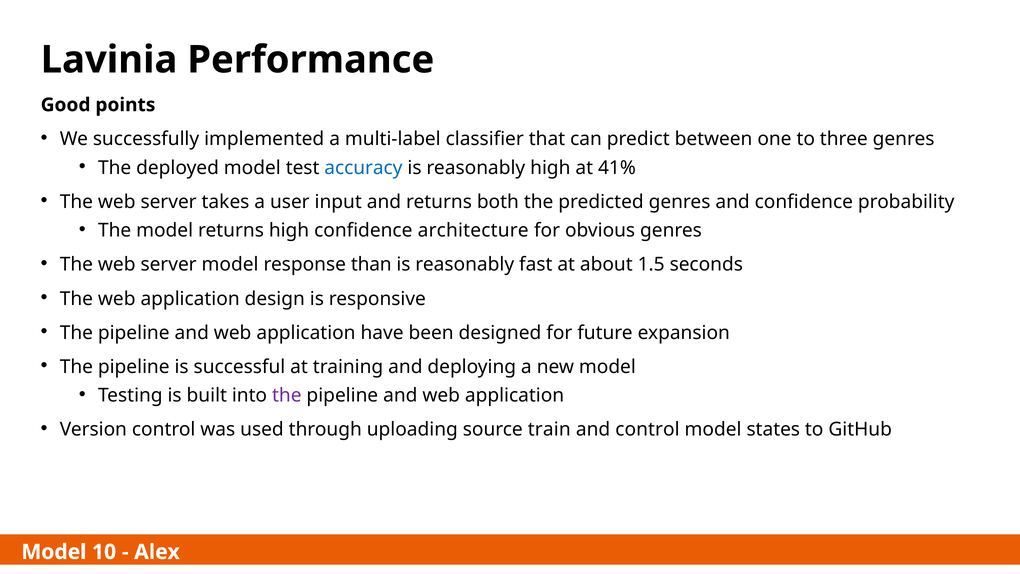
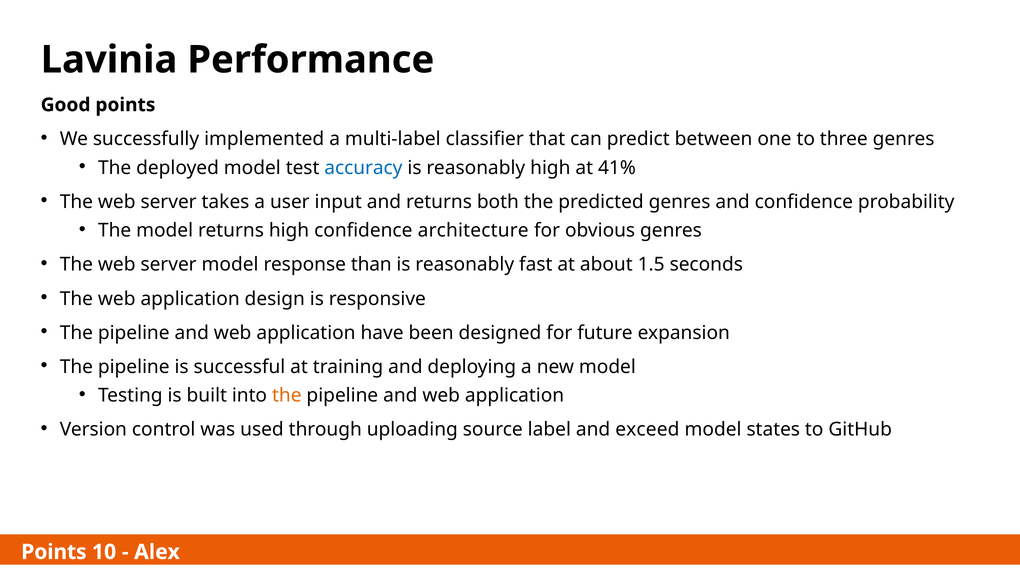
the colour: purple -> orange (287, 395)
train: train -> label (549, 429)
and control: control -> exceed (647, 429)
Model: Model -> Points (54, 552)
